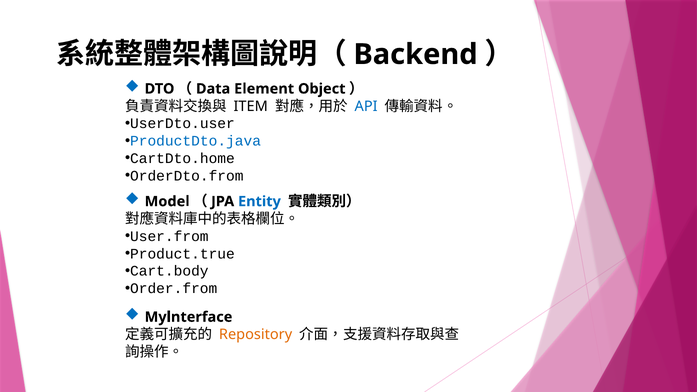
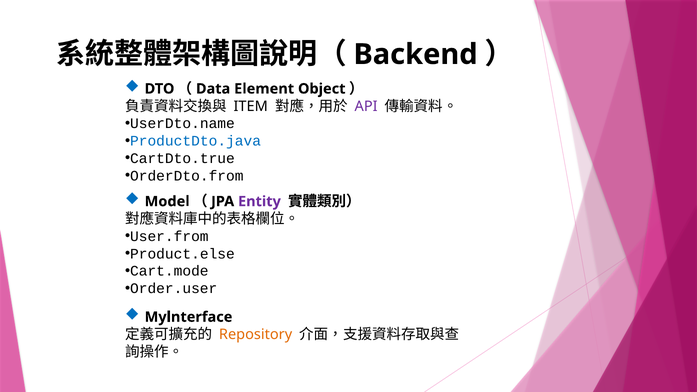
API colour: blue -> purple (366, 106)
UserDto.user: UserDto.user -> UserDto.name (182, 124)
CartDto.home: CartDto.home -> CartDto.true (182, 159)
Entity colour: blue -> purple (259, 201)
Product.true: Product.true -> Product.else (182, 254)
Cart.body: Cart.body -> Cart.mode (169, 271)
Order.from: Order.from -> Order.user (174, 289)
